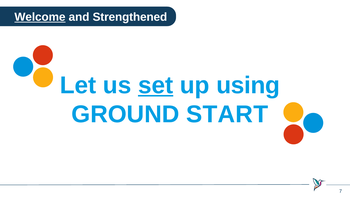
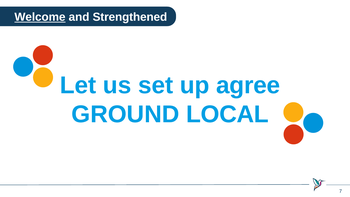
set underline: present -> none (156, 85)
using: using -> agree (248, 85)
START: START -> LOCAL (227, 114)
